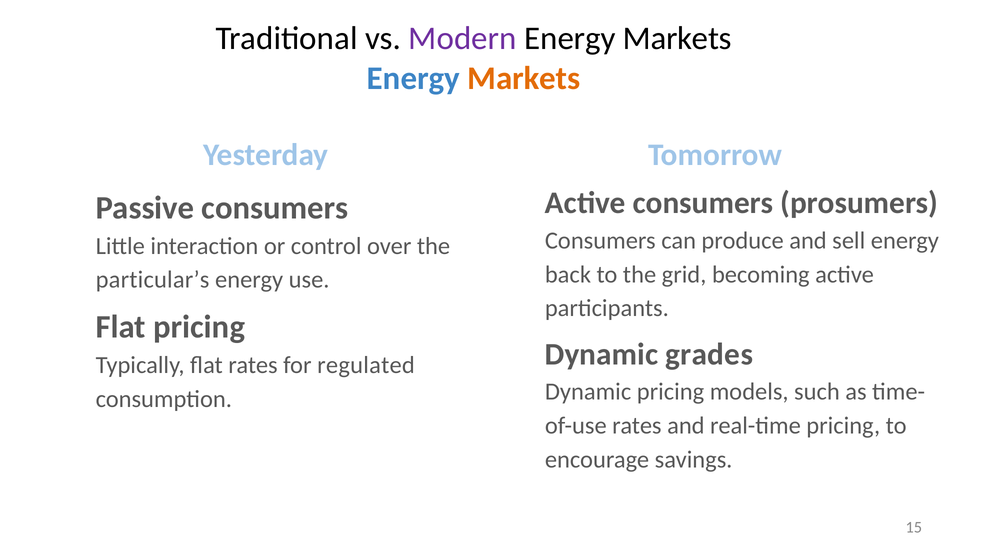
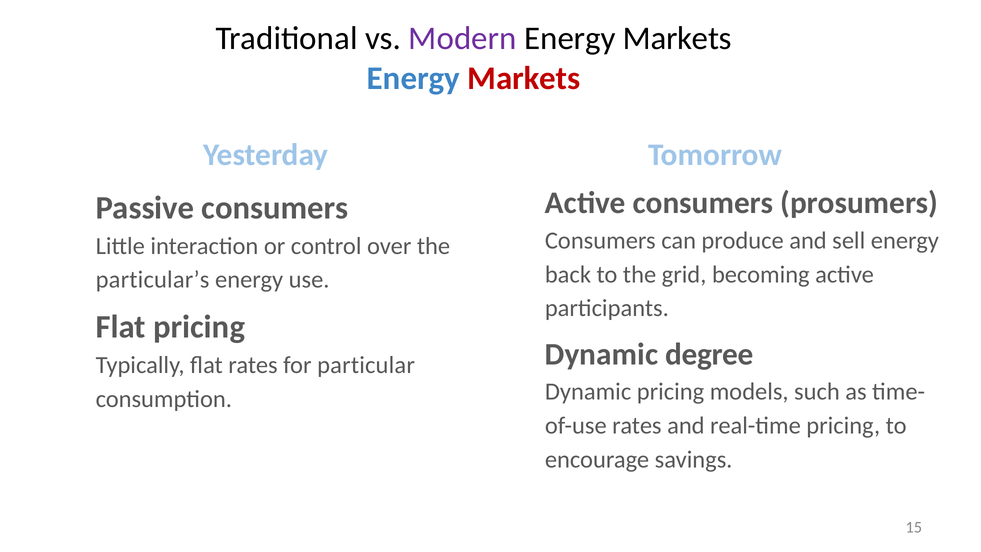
Markets colour: orange -> red (524, 78)
grades: grades -> degree (709, 354)
regulated: regulated -> particular (366, 365)
